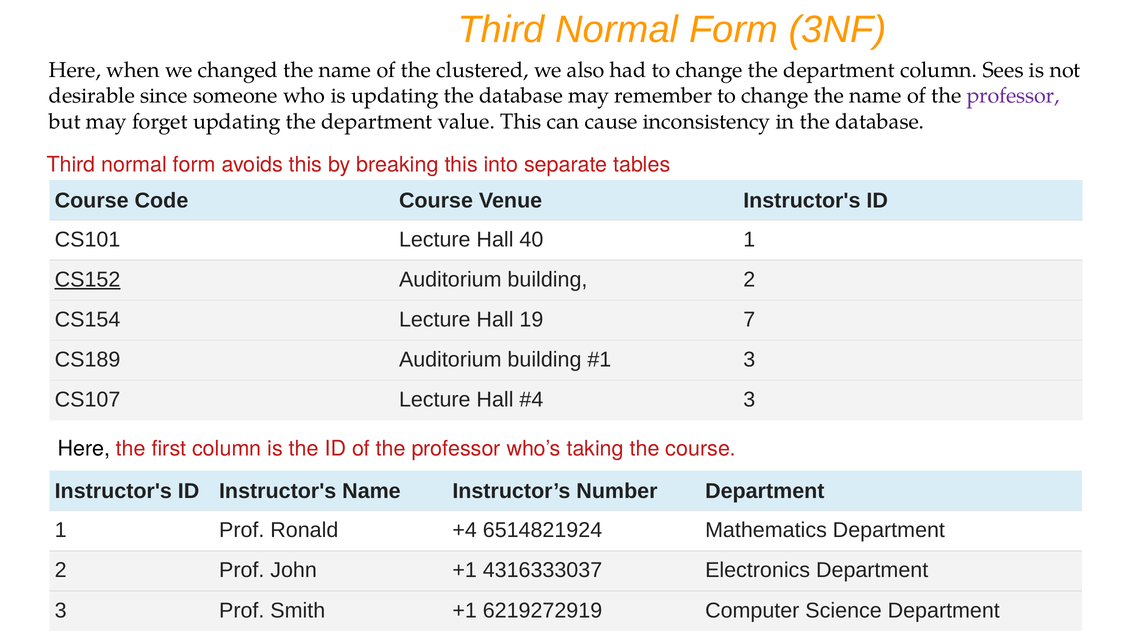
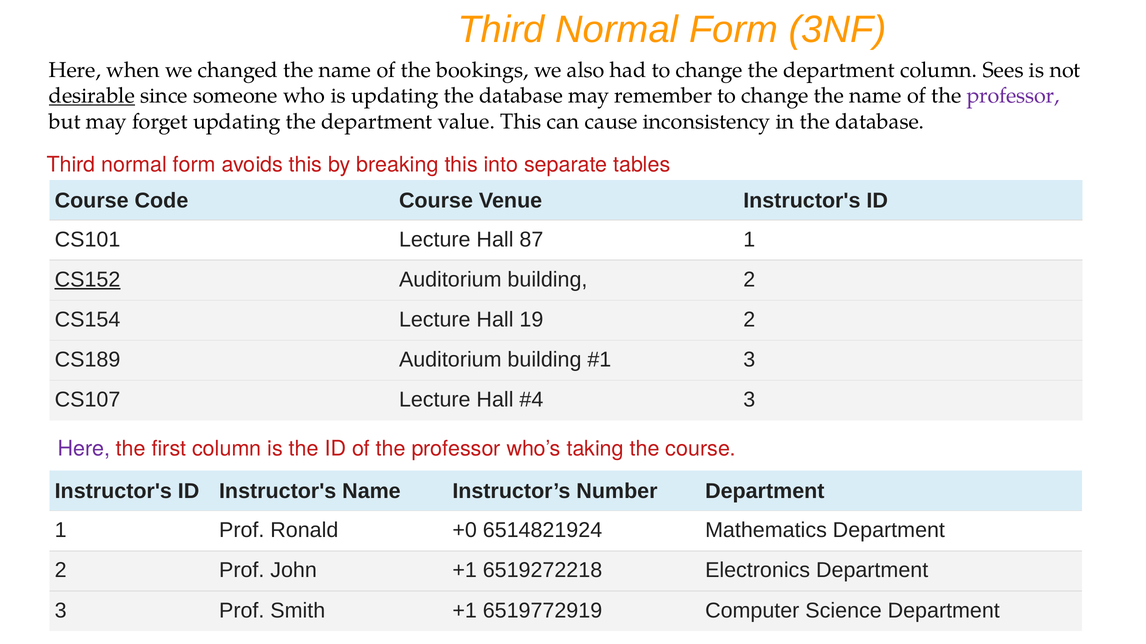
clustered: clustered -> bookings (483, 70)
desirable underline: none -> present (92, 96)
40: 40 -> 87 (531, 240)
19 7: 7 -> 2 (749, 320)
Here colour: black -> purple (84, 449)
+4: +4 -> +0 (465, 531)
4316333037: 4316333037 -> 6519272218 (542, 571)
6219272919: 6219272919 -> 6519772919 (542, 611)
